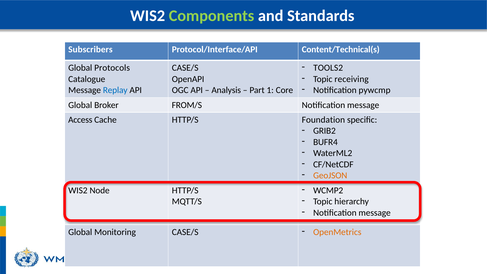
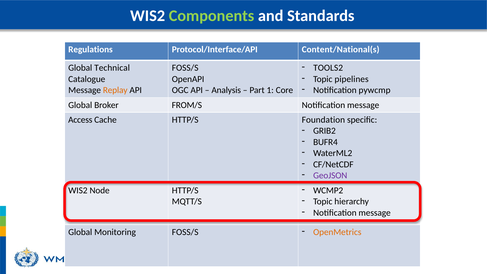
Subscribers: Subscribers -> Regulations (91, 50)
Content/Technical(s: Content/Technical(s -> Content/National(s (341, 50)
Protocols: Protocols -> Technical (112, 68)
CASE/S: CASE/S -> FOSS/S (185, 68)
receiving: receiving -> pipelines (352, 79)
Replay colour: blue -> orange (115, 90)
GeoJSON colour: orange -> purple (330, 176)
Monitoring CASE/S: CASE/S -> FOSS/S (185, 232)
